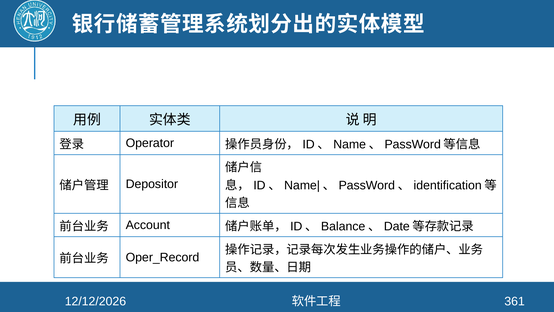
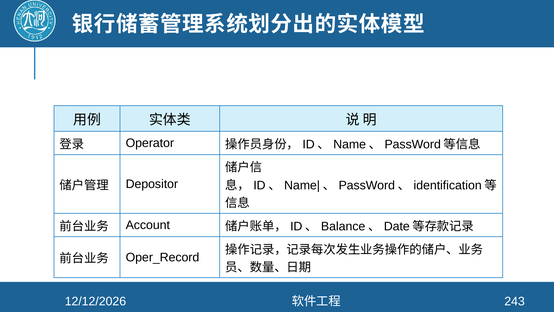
361: 361 -> 243 (515, 301)
